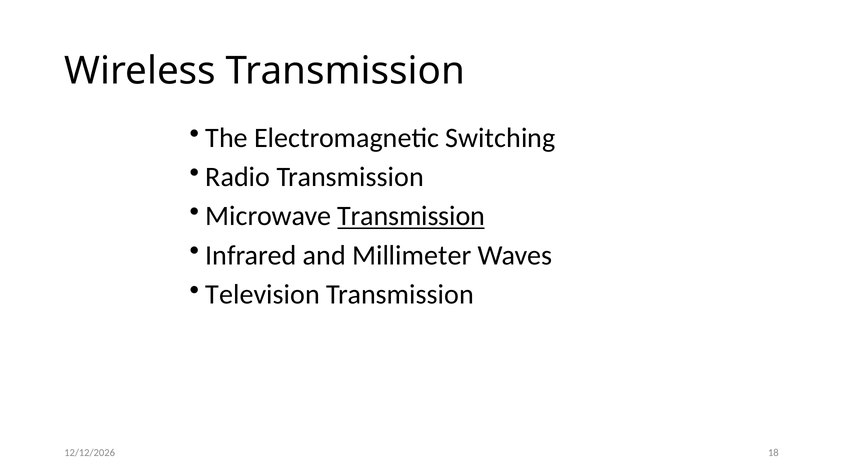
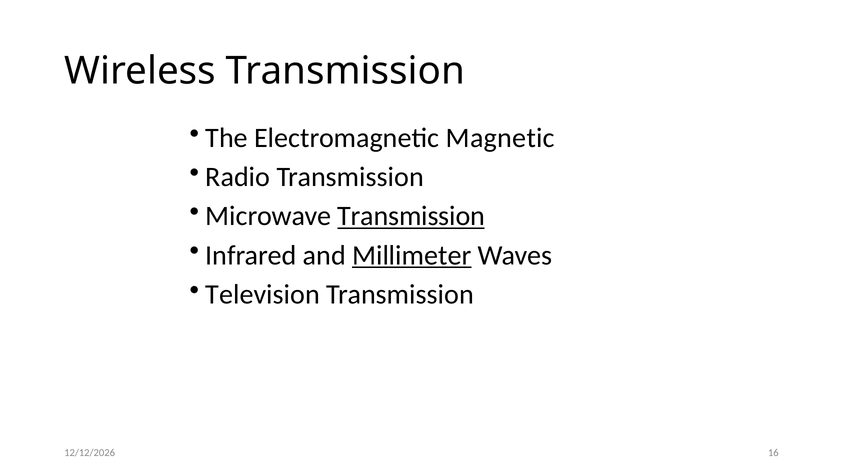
Switching: Switching -> Magnetic (500, 138)
Millimeter underline: none -> present (412, 255)
18: 18 -> 16 (773, 453)
